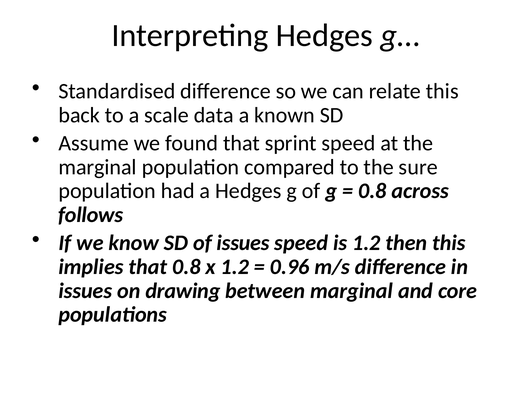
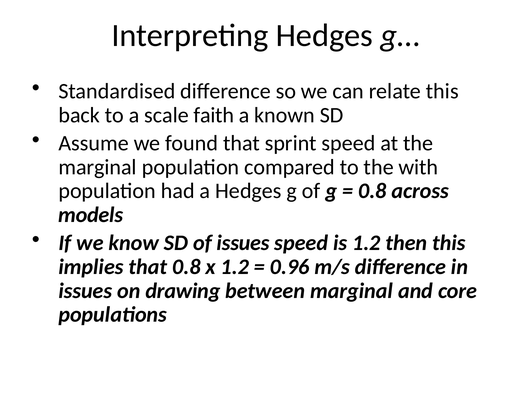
data: data -> faith (214, 115)
sure: sure -> with (418, 167)
follows: follows -> models (91, 215)
